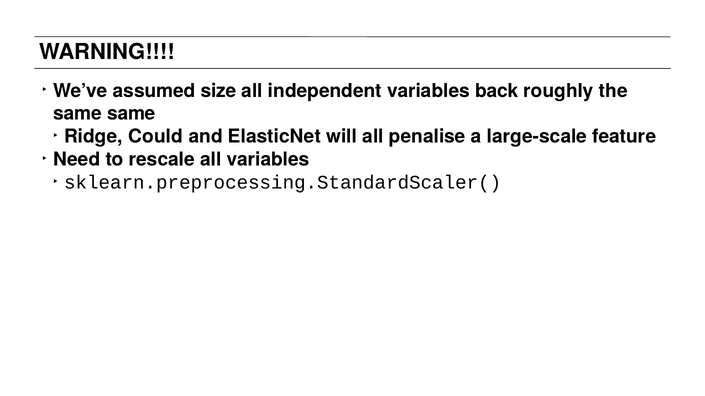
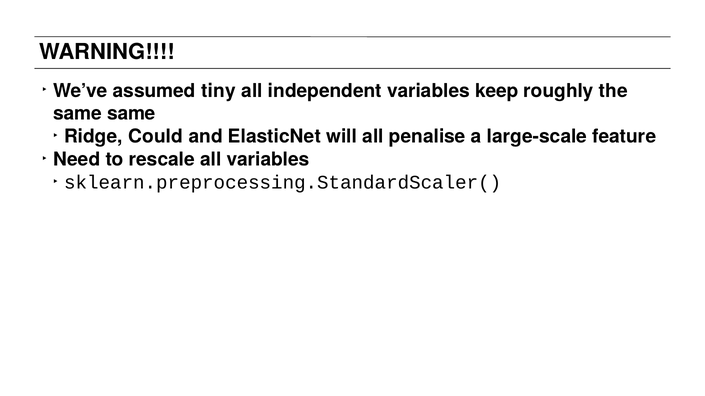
size: size -> tiny (218, 91)
back: back -> keep (497, 91)
